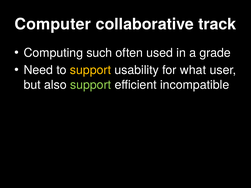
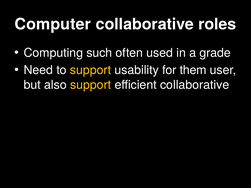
track: track -> roles (217, 24)
what: what -> them (193, 70)
support colour: light green -> yellow (91, 85)
efficient incompatible: incompatible -> collaborative (195, 85)
